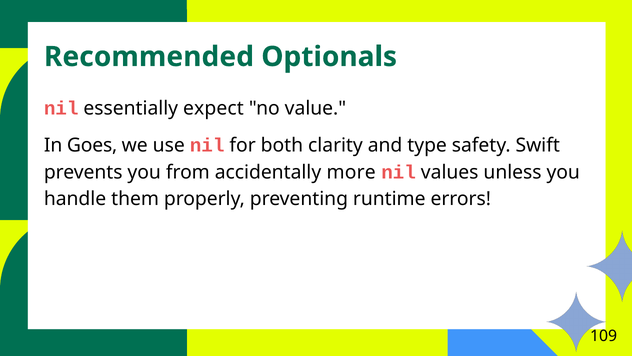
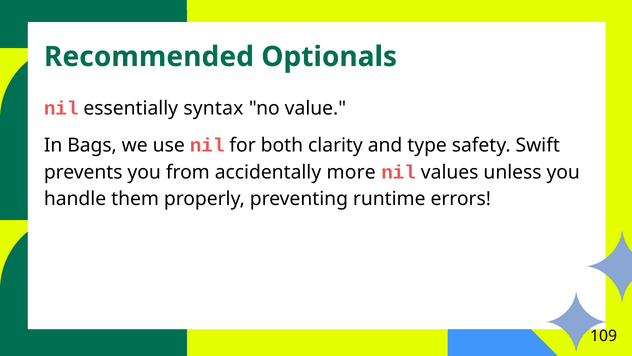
expect: expect -> syntax (213, 108)
Goes: Goes -> Bags (92, 145)
